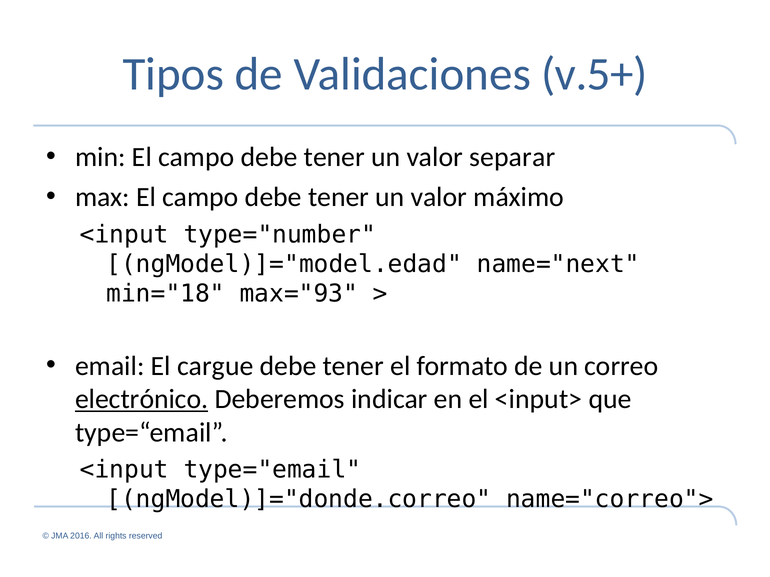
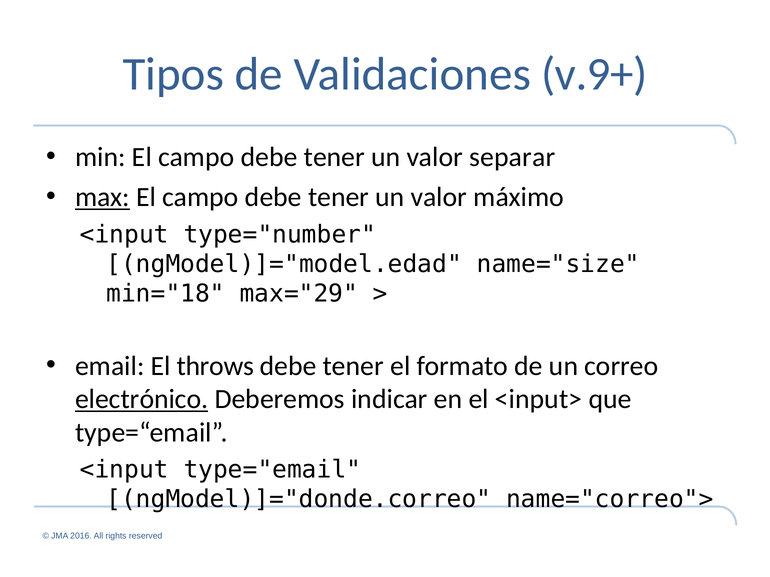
v.5+: v.5+ -> v.9+ (594, 75)
max underline: none -> present (102, 197)
name="next: name="next -> name="size (558, 264)
max="93: max="93 -> max="29 (299, 294)
cargue: cargue -> throws (215, 366)
